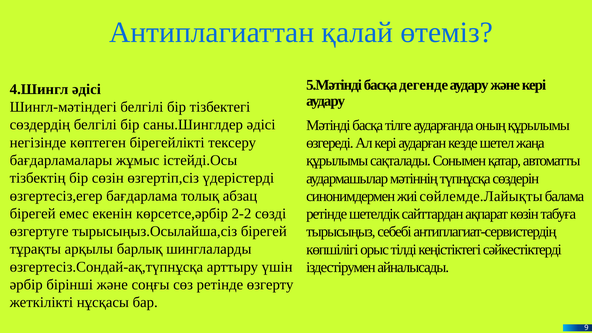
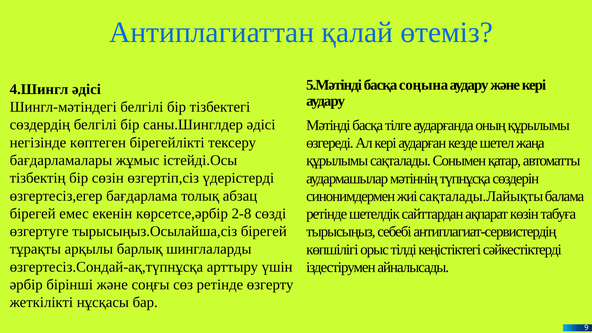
дегенде: дегенде -> соңына (424, 85)
сөйлемде.Лайықты: сөйлемде.Лайықты -> сақталады.Лайықты (481, 196)
2-2: 2-2 -> 2-8 (241, 214)
